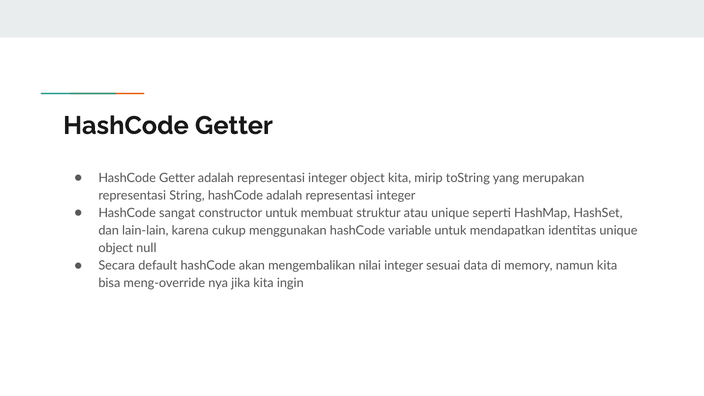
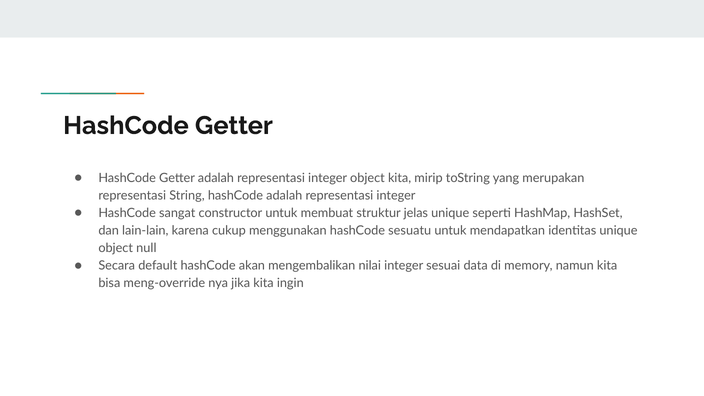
atau: atau -> jelas (416, 213)
variable: variable -> sesuatu (410, 231)
